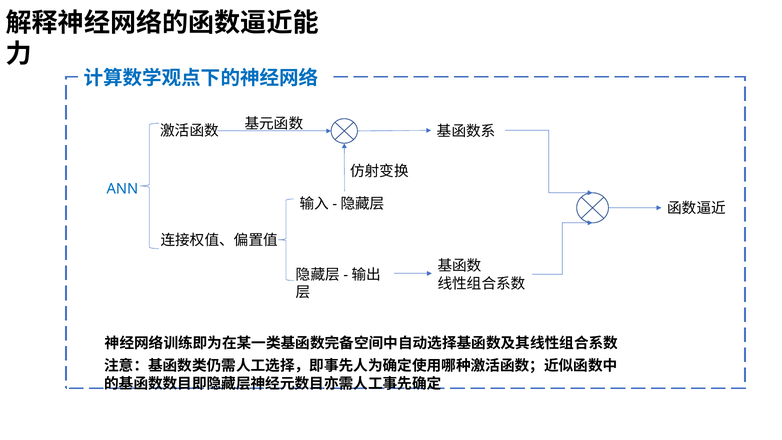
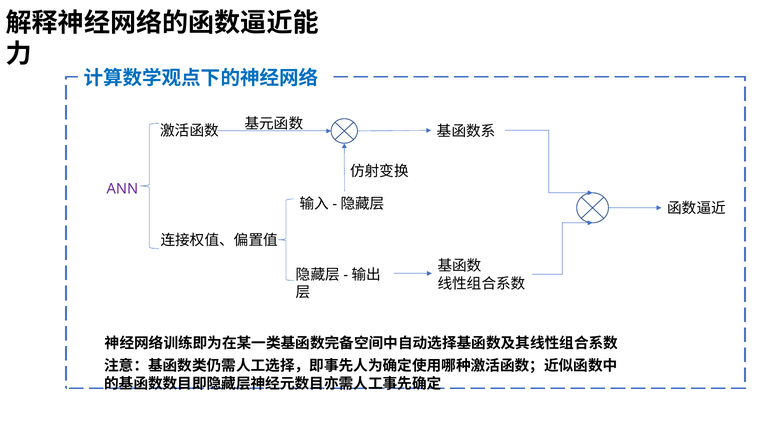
ANN colour: blue -> purple (122, 189)
